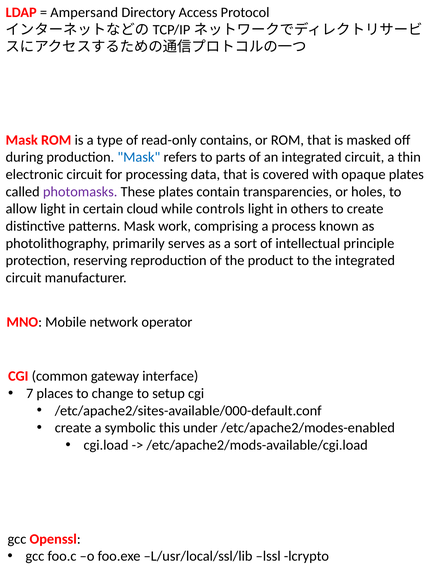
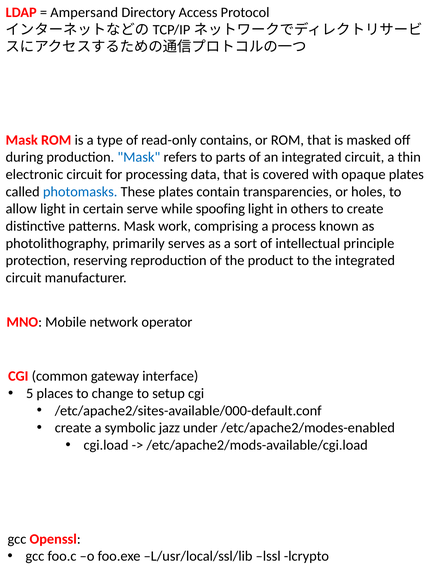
photomasks colour: purple -> blue (80, 192)
cloud: cloud -> serve (142, 209)
controls: controls -> spoofing (220, 209)
7: 7 -> 5 (30, 394)
this: this -> jazz (169, 428)
